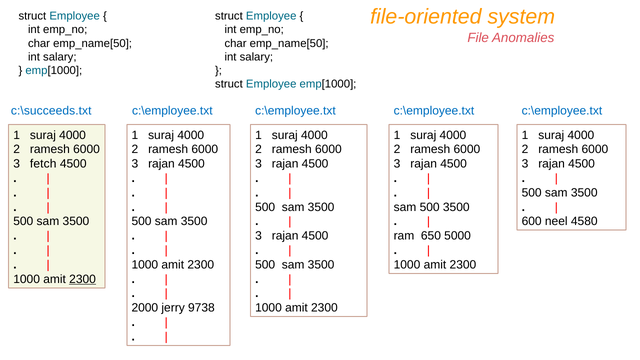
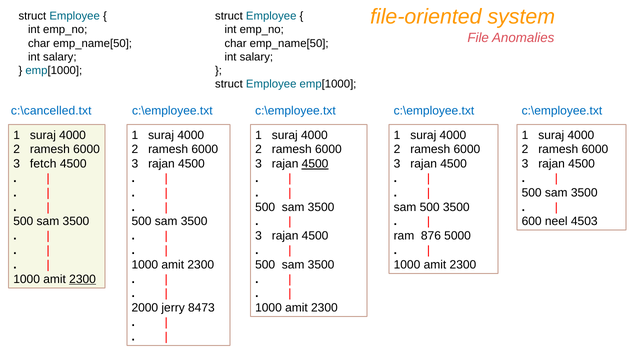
c:\succeeds.txt: c:\succeeds.txt -> c:\cancelled.txt (51, 111)
4500 underline: none -> present (315, 164)
4580: 4580 -> 4503 (584, 222)
650: 650 -> 876 (431, 236)
9738: 9738 -> 8473 (201, 308)
